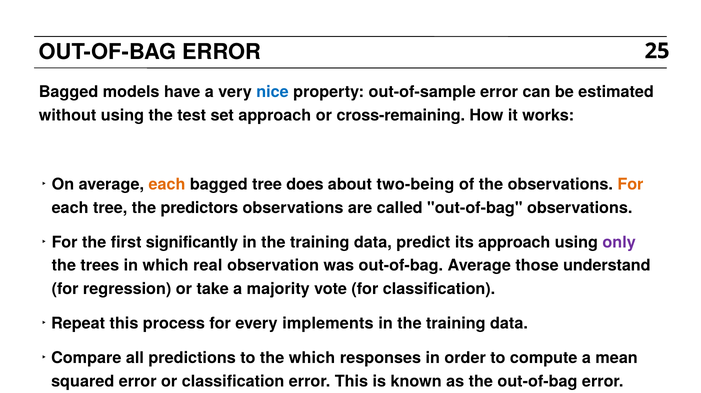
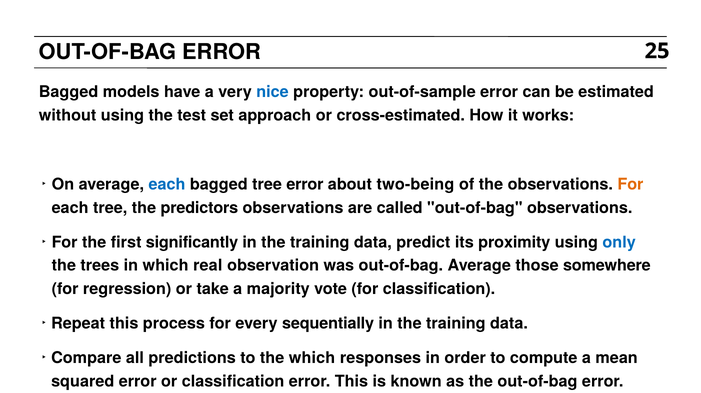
cross-remaining: cross-remaining -> cross-estimated (401, 115)
each colour: orange -> blue (167, 185)
tree does: does -> error (305, 185)
its approach: approach -> proximity (514, 243)
only colour: purple -> blue (619, 243)
understand: understand -> somewhere (607, 266)
implements: implements -> sequentially (328, 324)
